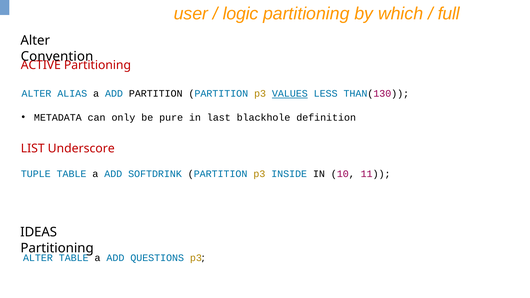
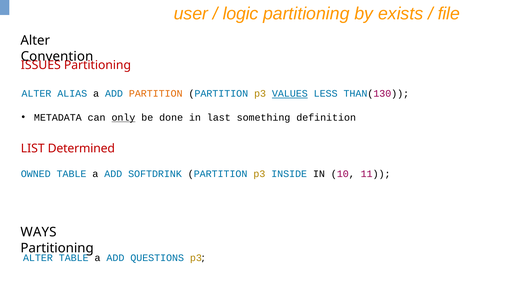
which: which -> exists (401, 14)
full: full -> file (449, 14)
ACTIVE: ACTIVE -> ISSUES (41, 65)
PARTITION colour: black -> orange (156, 94)
only underline: none -> present (123, 118)
pure: pure -> done (171, 118)
blackhole: blackhole -> something (264, 118)
Underscore: Underscore -> Determined (81, 149)
TUPLE: TUPLE -> OWNED (36, 174)
IDEAS: IDEAS -> WAYS (38, 232)
